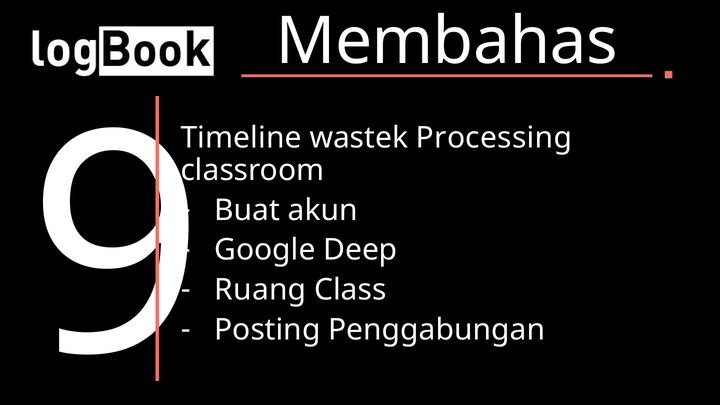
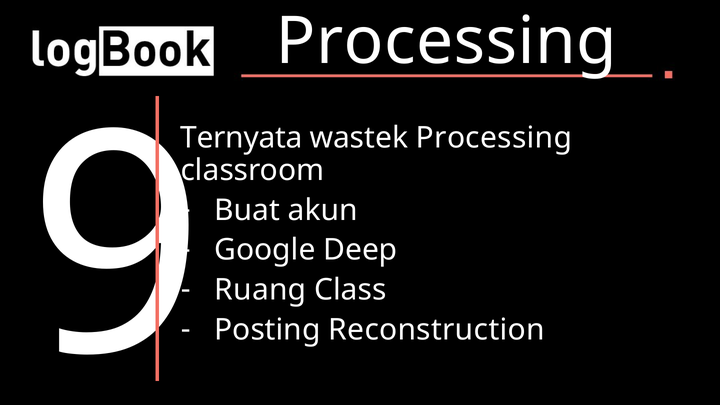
Membahas: Membahas -> Processing (446, 41)
Timeline: Timeline -> Ternyata (241, 138)
Penggabungan: Penggabungan -> Reconstruction (437, 330)
